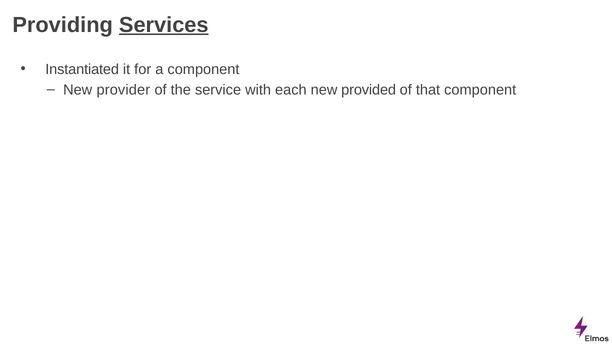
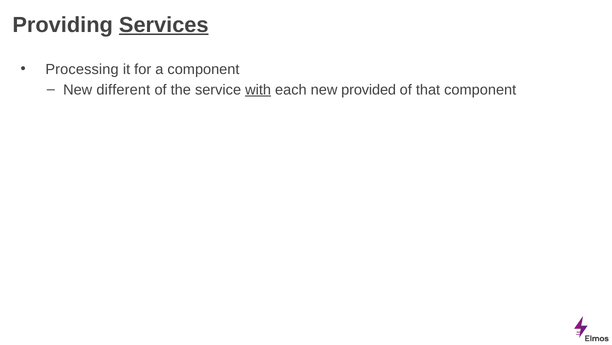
Instantiated: Instantiated -> Processing (82, 69)
provider: provider -> different (123, 90)
with underline: none -> present (258, 90)
